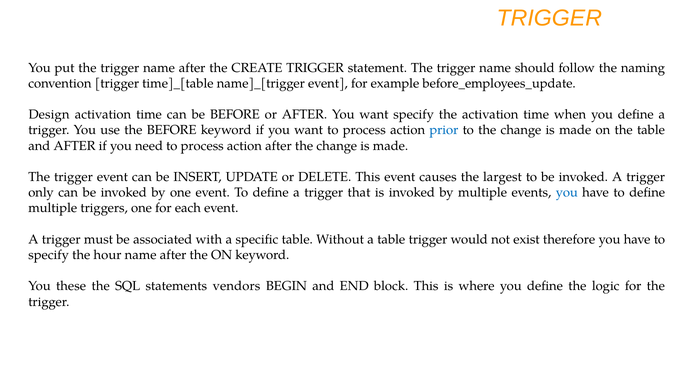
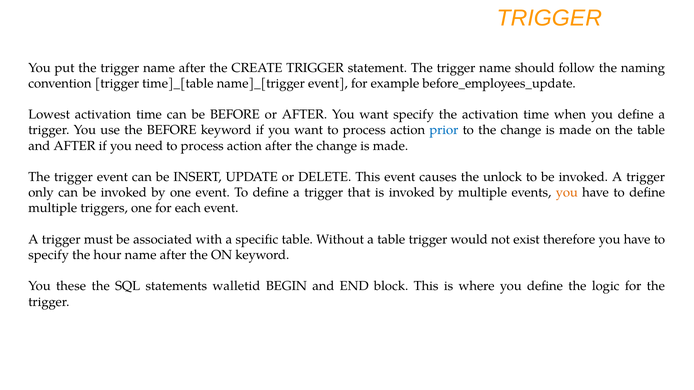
Design: Design -> Lowest (49, 115)
largest: largest -> unlock (502, 177)
you colour: blue -> orange (567, 193)
vendors: vendors -> walletid (236, 286)
